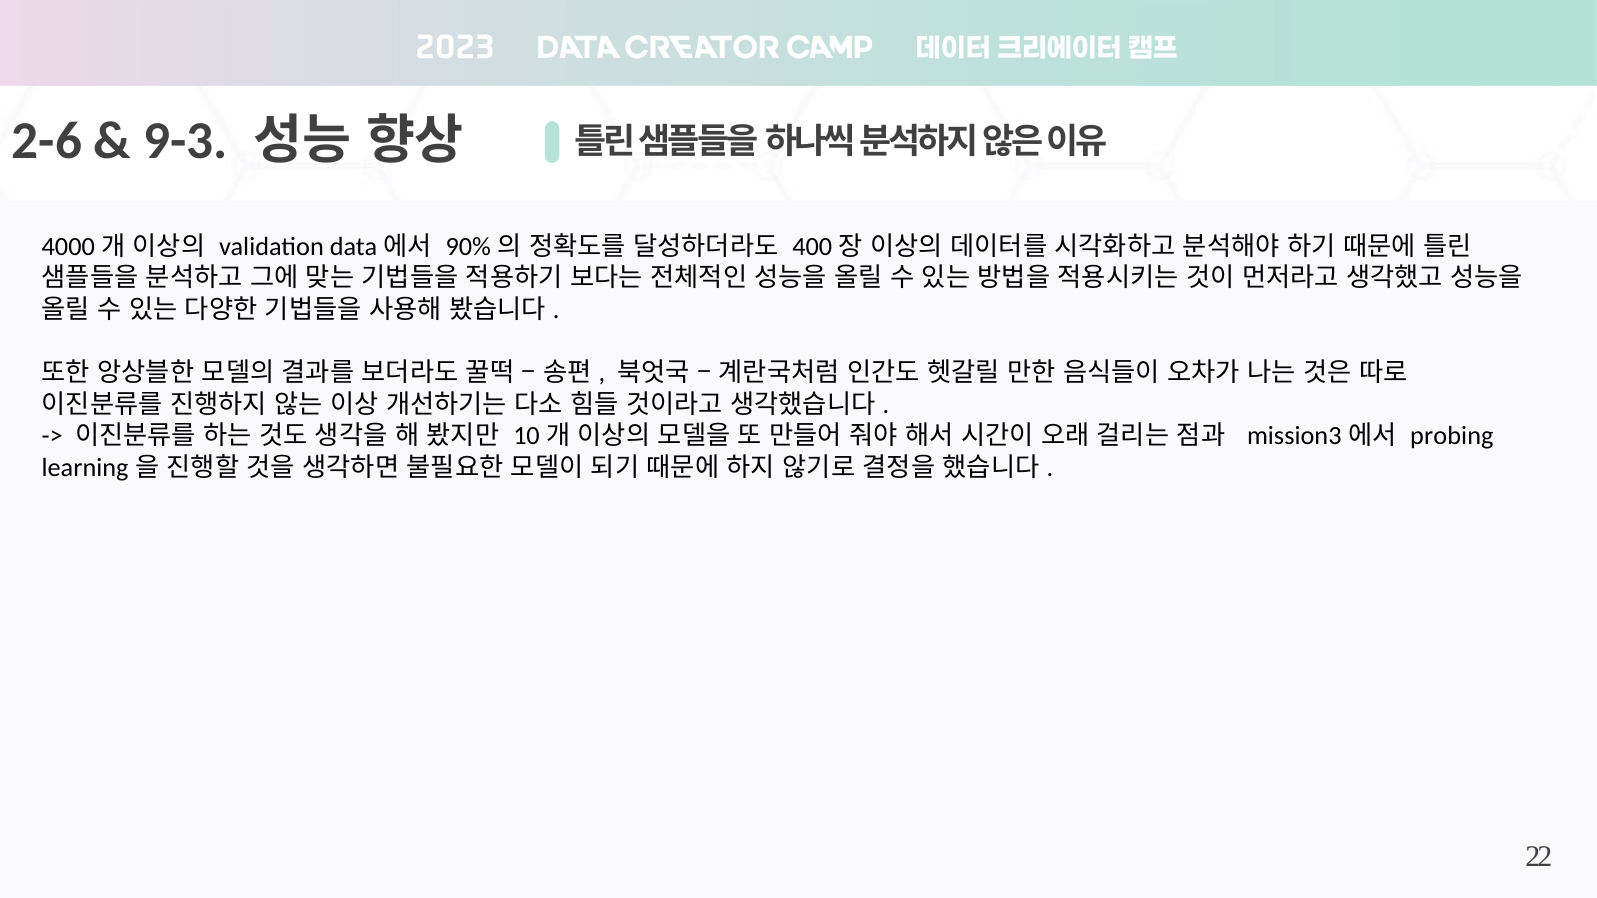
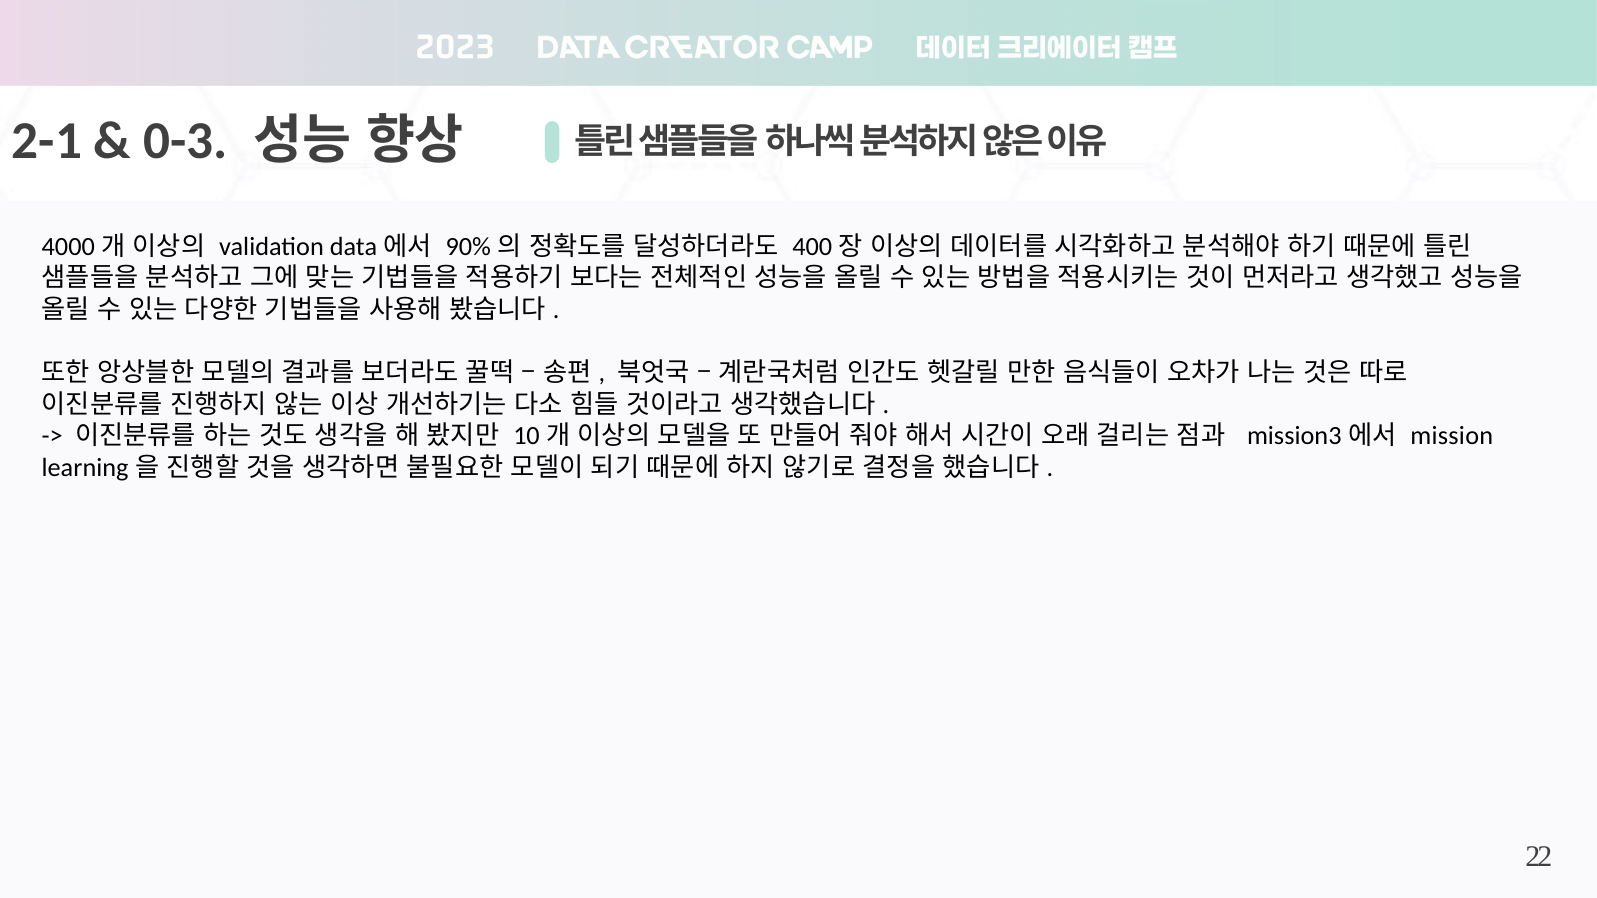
2-6: 2-6 -> 2-1 (47, 141)
9-3: 9-3 -> 0-3 (186, 141)
probing: probing -> mission (1452, 436)
